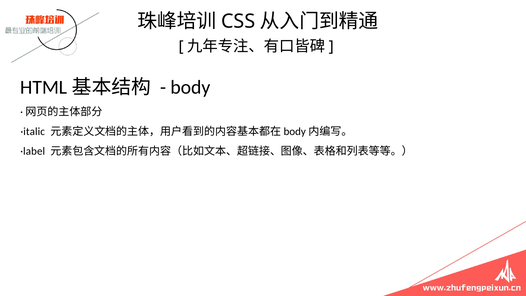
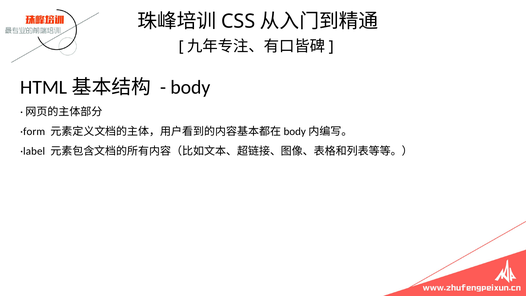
·italic: ·italic -> ·form (33, 131)
